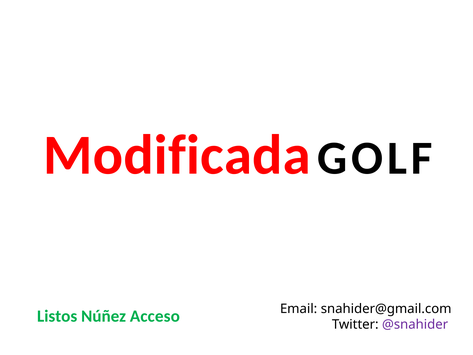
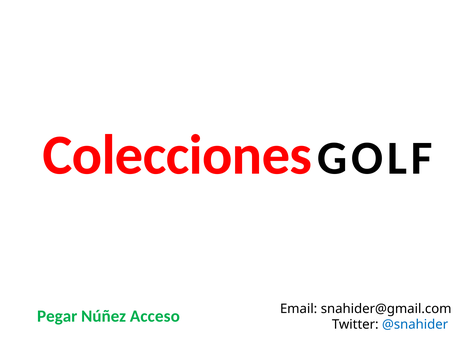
Modificada: Modificada -> Colecciones (177, 155)
Listos: Listos -> Pegar (57, 316)
@snahider colour: purple -> blue (415, 324)
